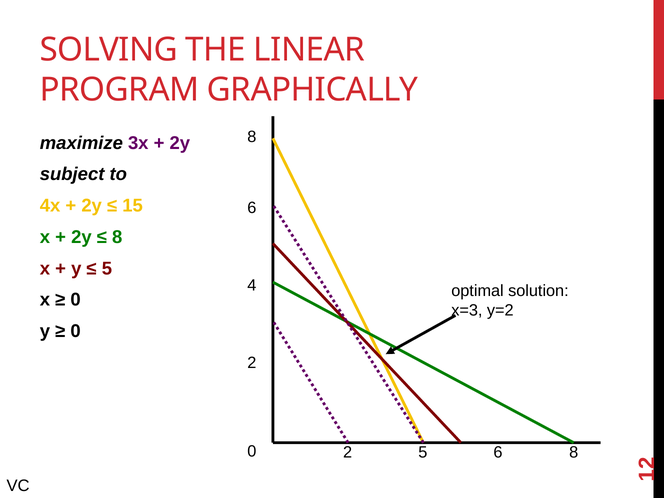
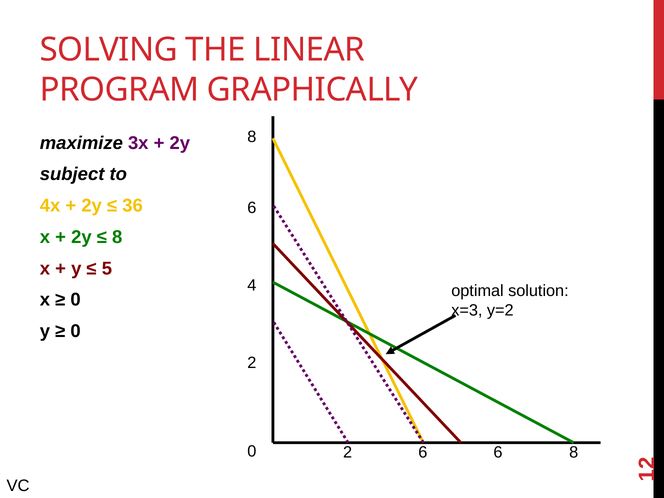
15: 15 -> 36 (133, 206)
2 5: 5 -> 6 (423, 452)
